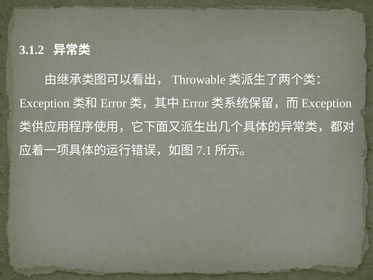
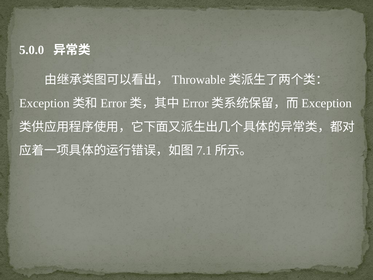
3.1.2: 3.1.2 -> 5.0.0 (32, 50)
